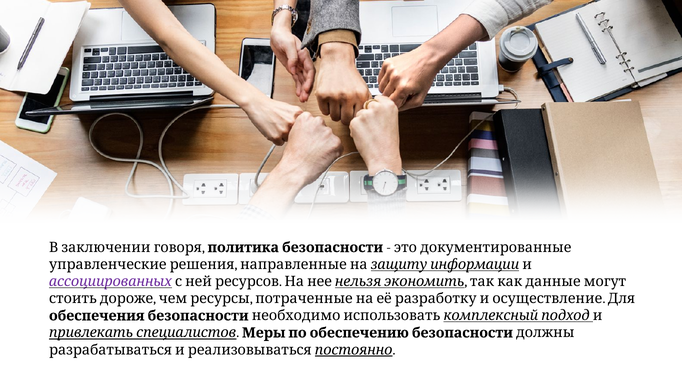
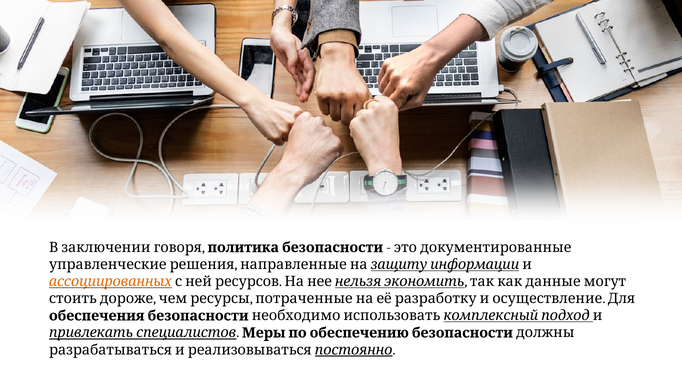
ассоциированных colour: purple -> orange (110, 281)
